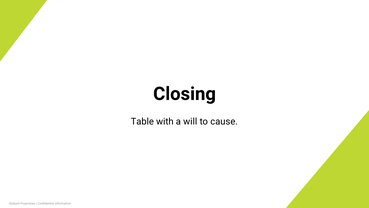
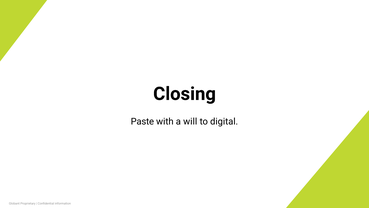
Table: Table -> Paste (142, 121)
cause: cause -> digital (224, 121)
